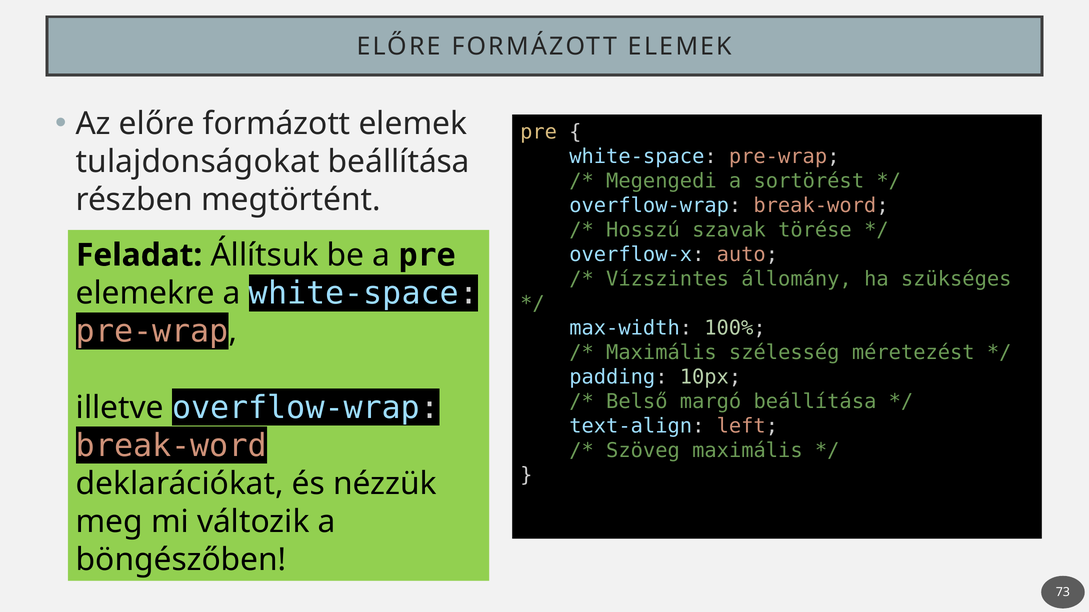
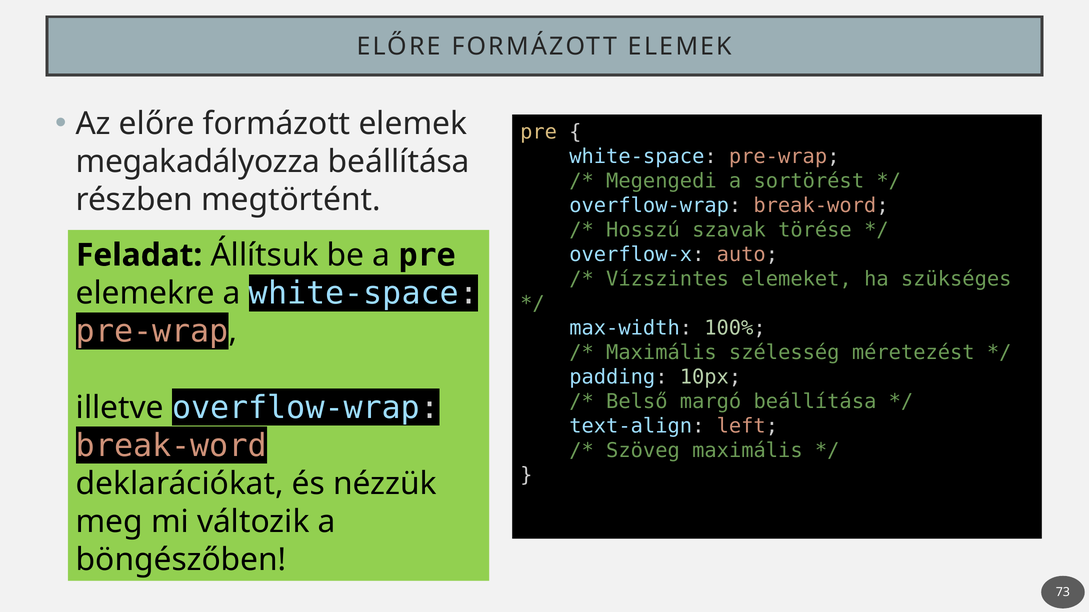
tulajdonságokat: tulajdonságokat -> megakadályozza (198, 162)
állomány: állomány -> elemeket (797, 279)
